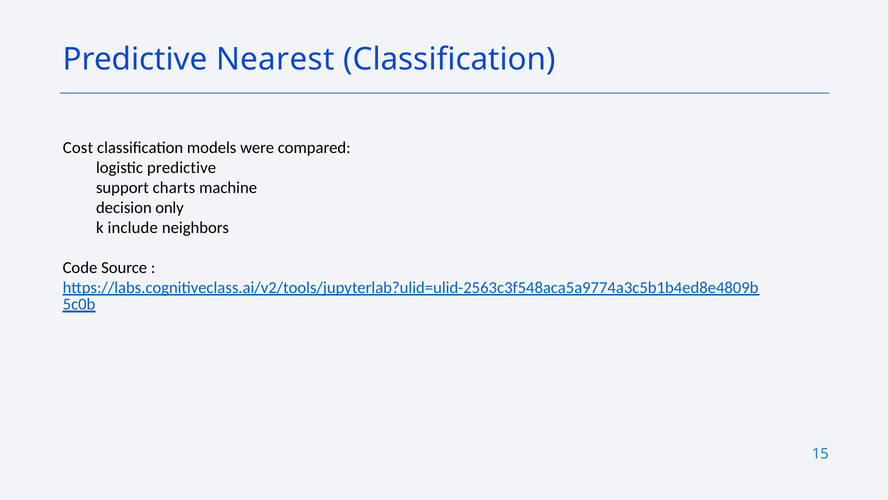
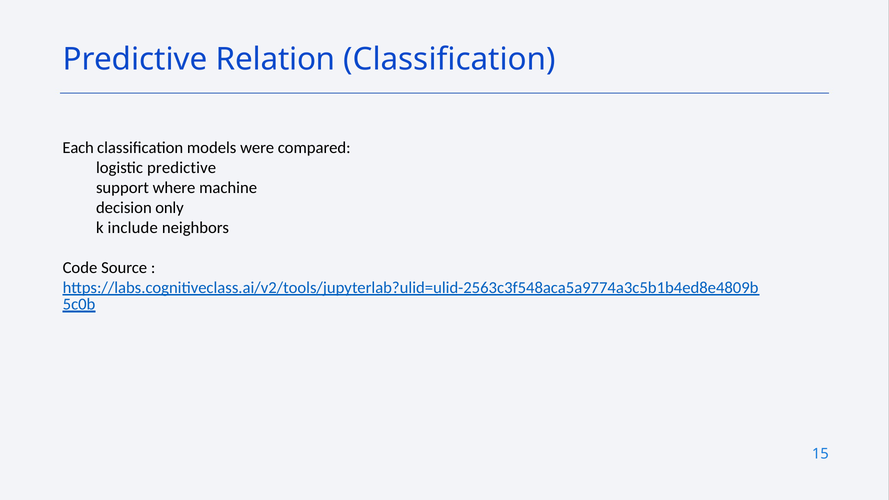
Nearest: Nearest -> Relation (276, 59)
Cost: Cost -> Each (78, 148)
charts: charts -> where (174, 188)
